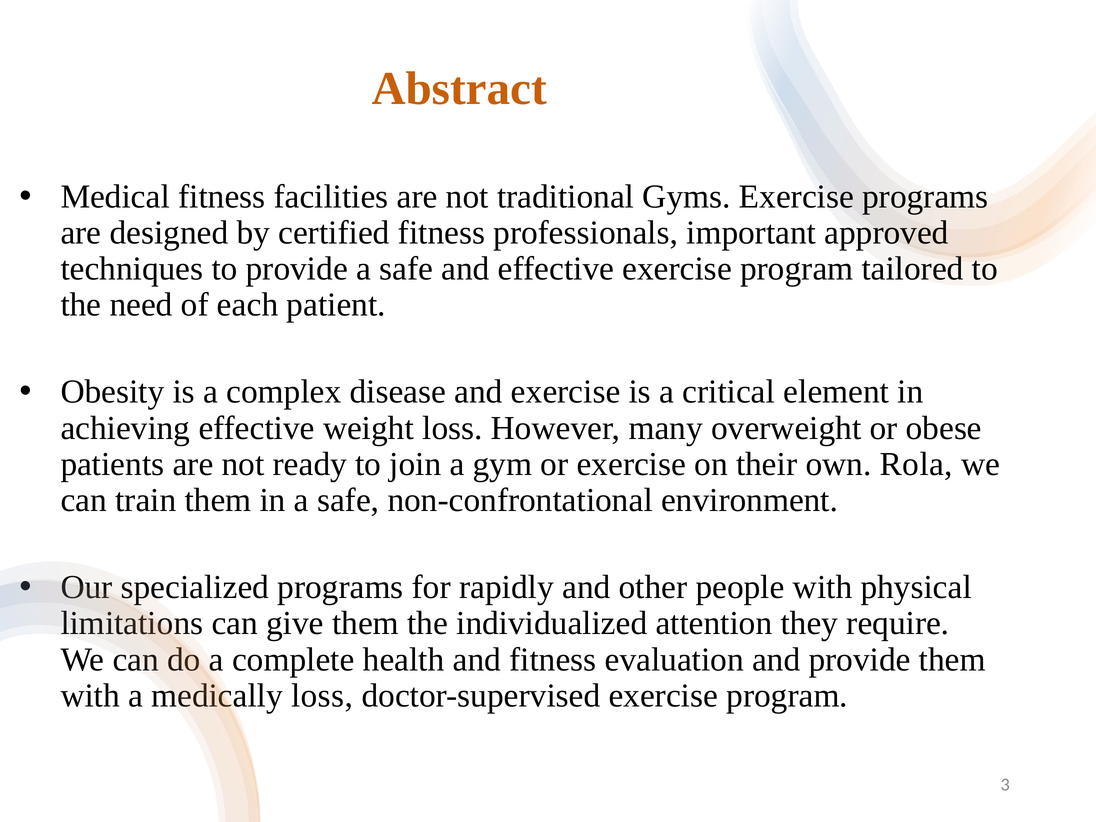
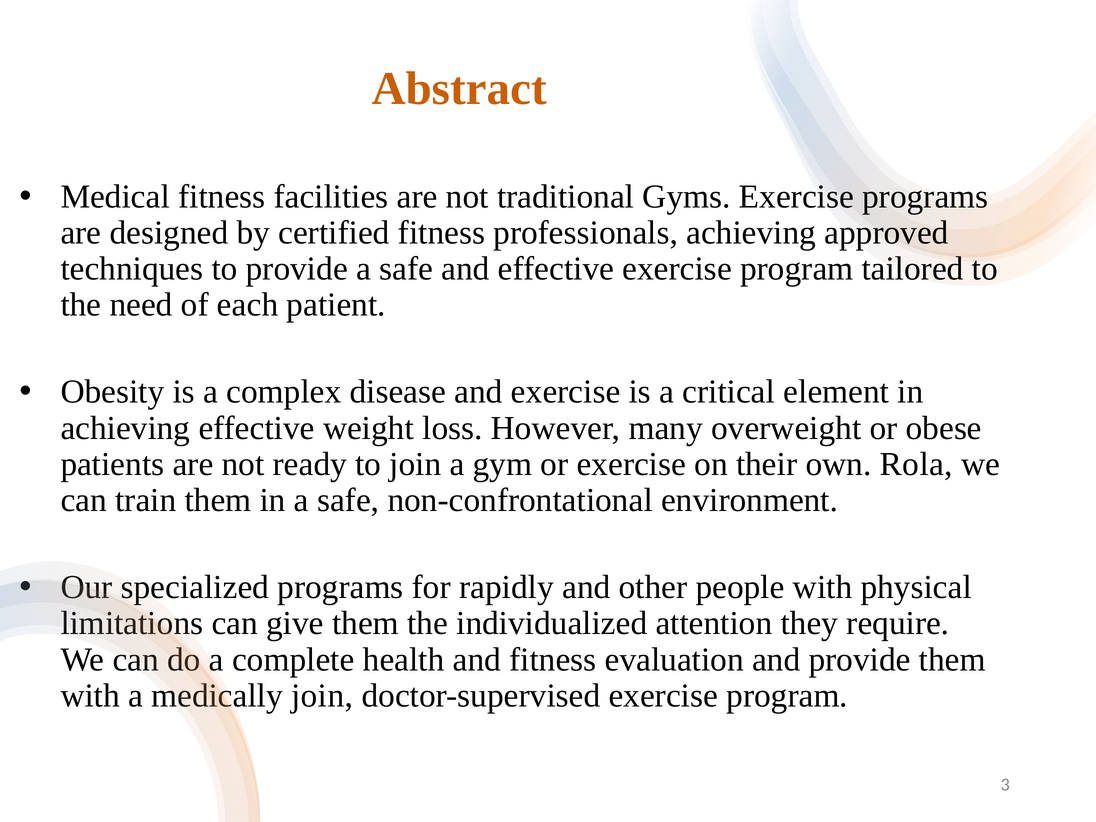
professionals important: important -> achieving (751, 233)
loss: loss -> join (322, 696)
